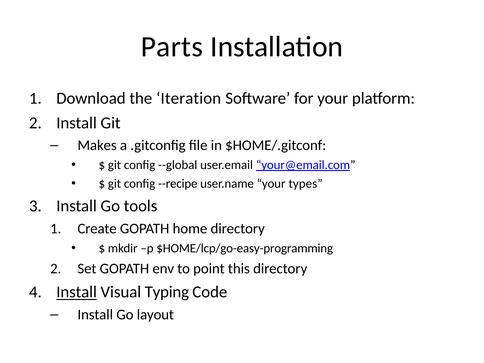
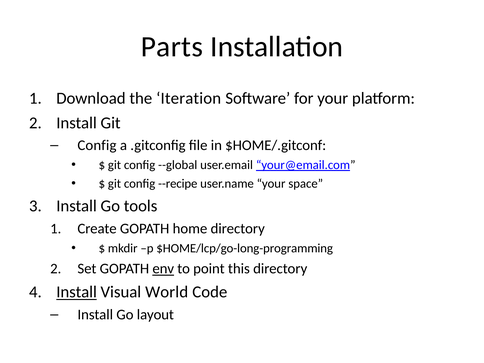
Makes: Makes -> Config (97, 145)
types: types -> space (306, 184)
$HOME/lcp/go-easy-programming: $HOME/lcp/go-easy-programming -> $HOME/lcp/go-long-programming (245, 248)
env underline: none -> present (163, 269)
Typing: Typing -> World (167, 292)
